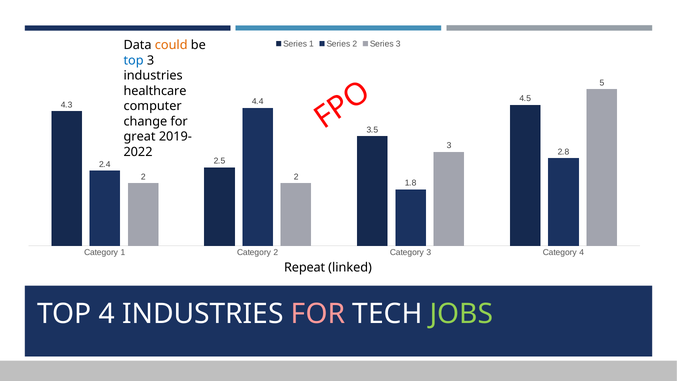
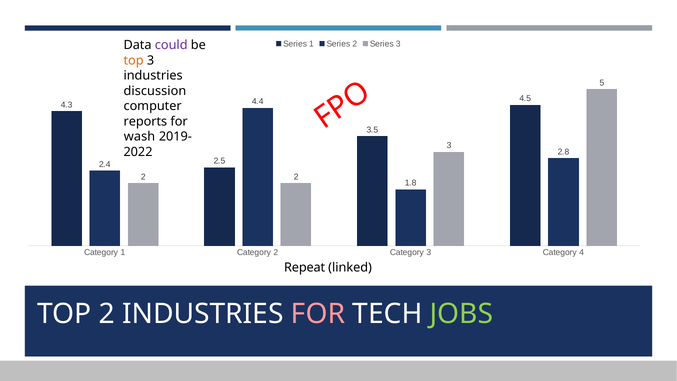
could colour: orange -> purple (171, 45)
top colour: blue -> orange (134, 60)
healthcare: healthcare -> discussion (155, 91)
change: change -> reports (145, 121)
great: great -> wash (139, 137)
TOP 4: 4 -> 2 (107, 314)
